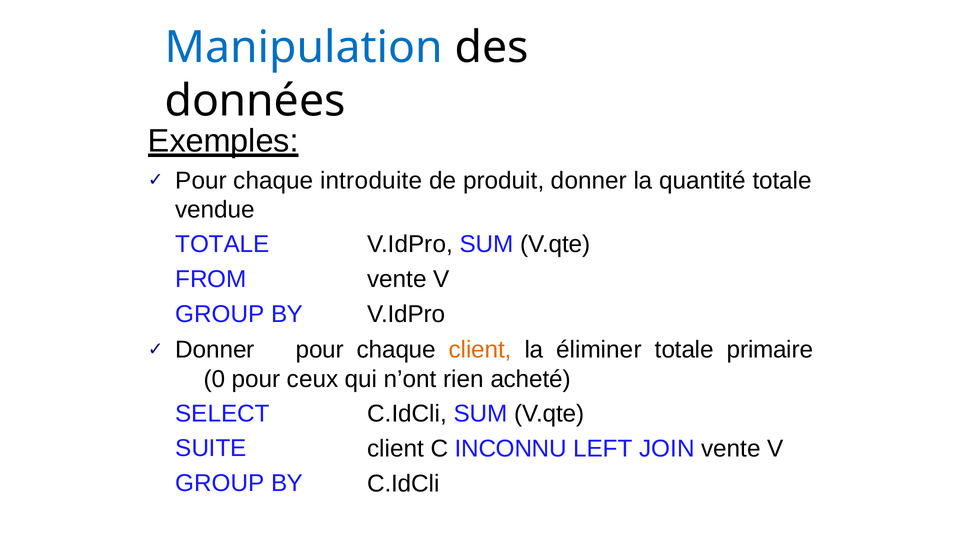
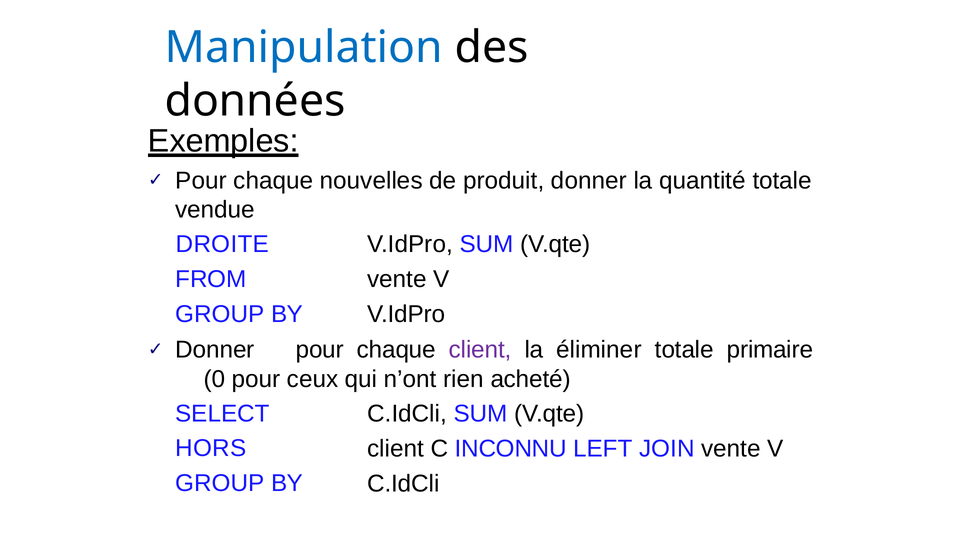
introduite: introduite -> nouvelles (371, 181)
TOTALE: TOTALE -> DROITE (222, 245)
client colour: orange -> purple (480, 350)
SUITE: SUITE -> HORS (211, 449)
